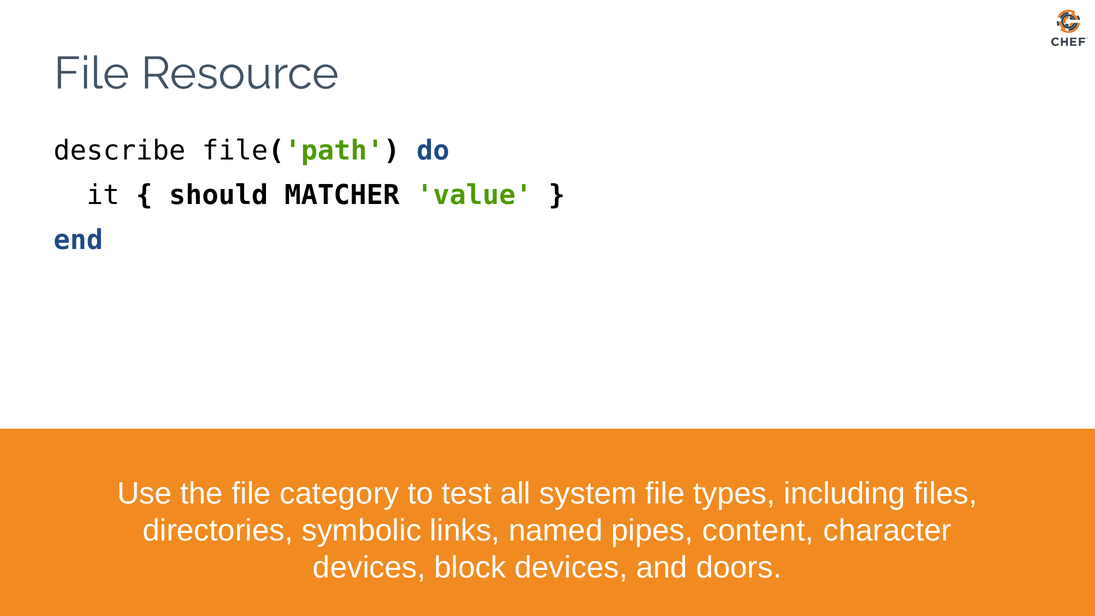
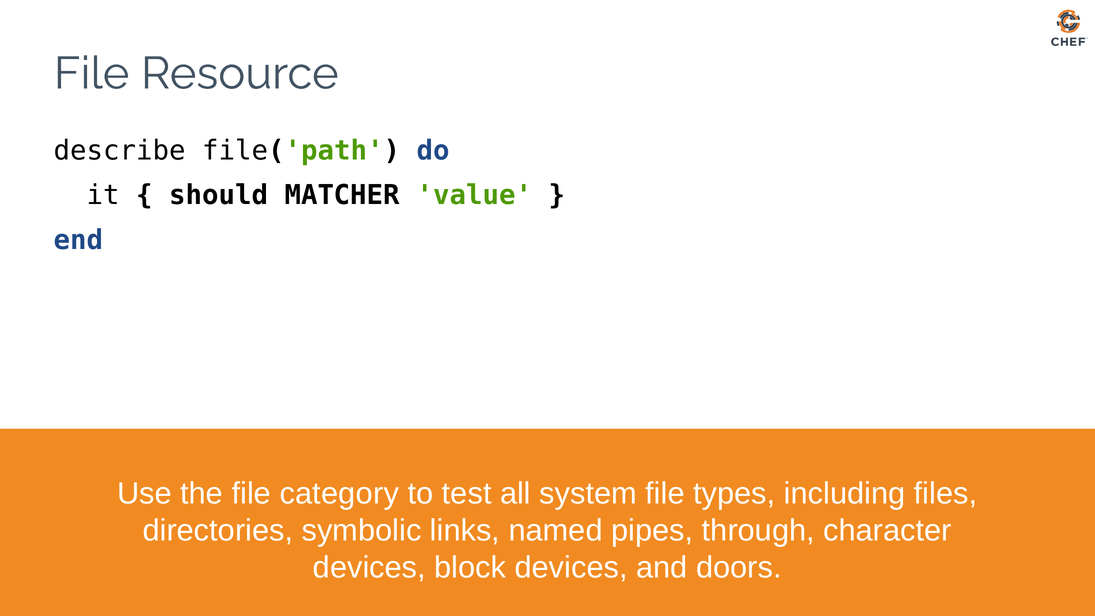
content: content -> through (758, 531)
